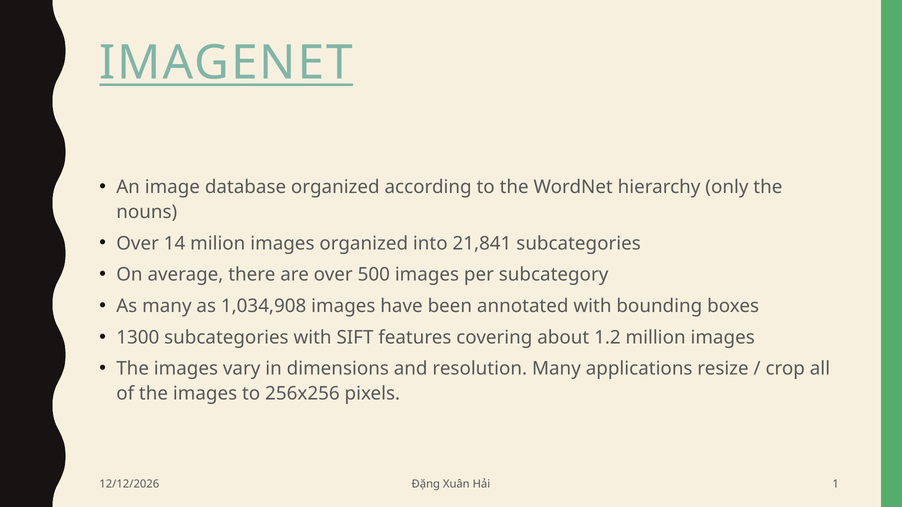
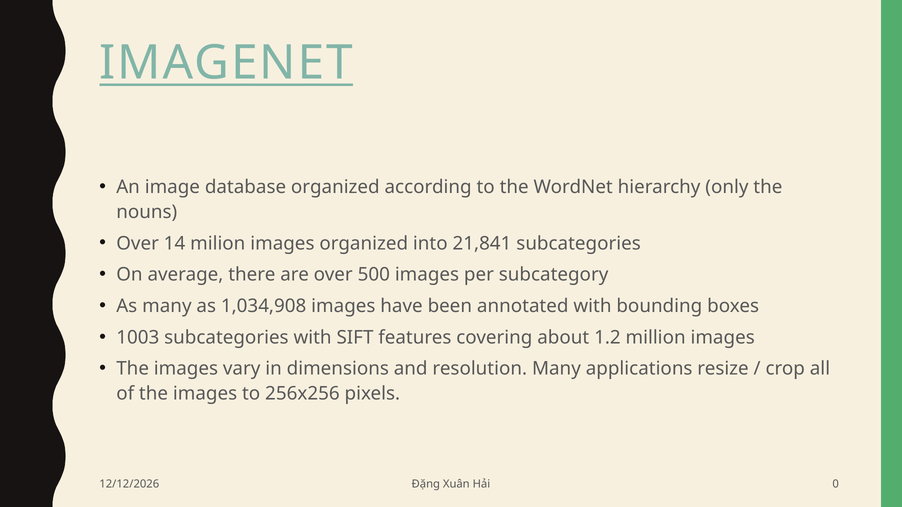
1300: 1300 -> 1003 (138, 338)
1: 1 -> 0 (836, 484)
